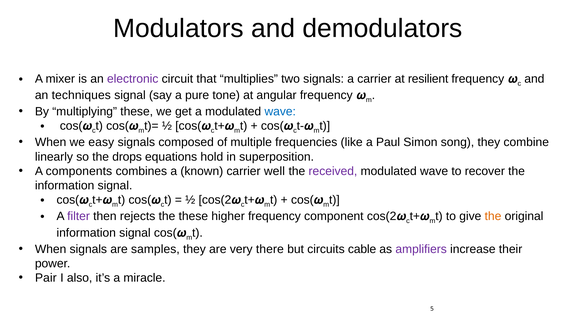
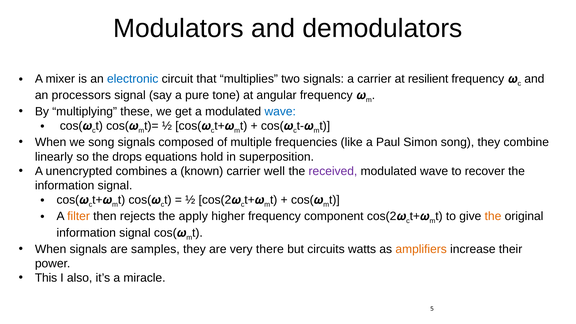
electronic colour: purple -> blue (133, 79)
techniques: techniques -> processors (81, 95)
we easy: easy -> song (101, 142)
components: components -> unencrypted (79, 171)
filter colour: purple -> orange (79, 216)
the these: these -> apply (193, 216)
cable: cable -> watts (362, 249)
amplifiers colour: purple -> orange (421, 249)
Pair: Pair -> This (46, 278)
